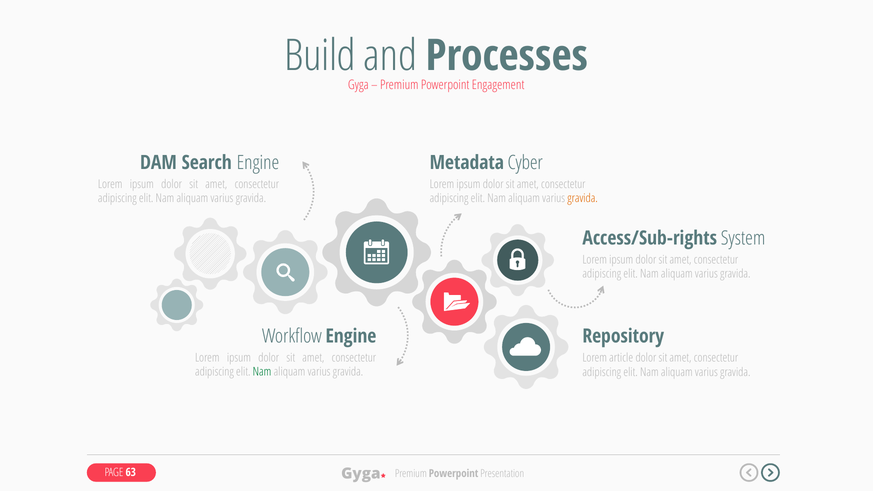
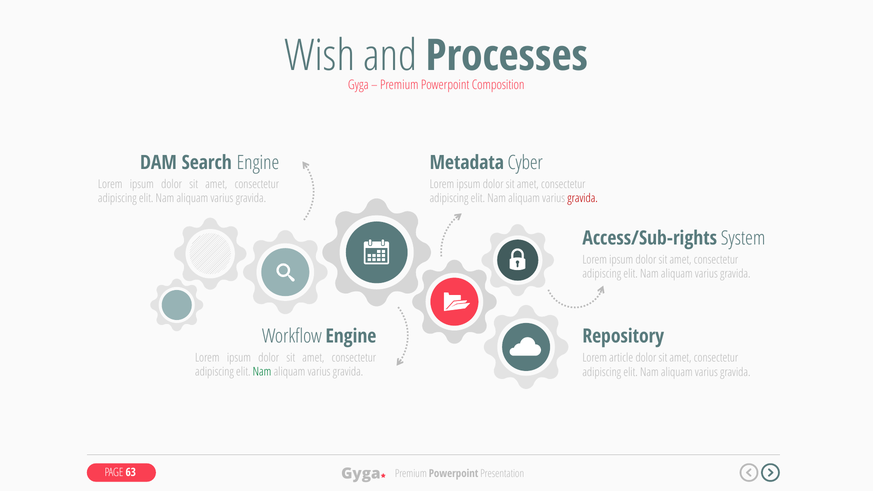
Build: Build -> Wish (320, 56)
Engagement: Engagement -> Composition (498, 85)
gravida colour: orange -> red (583, 198)
